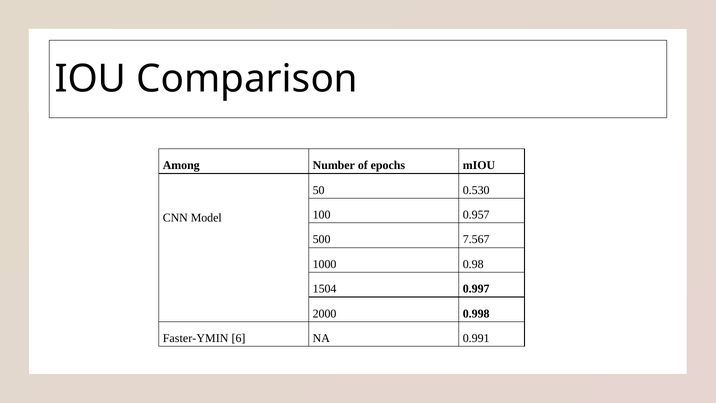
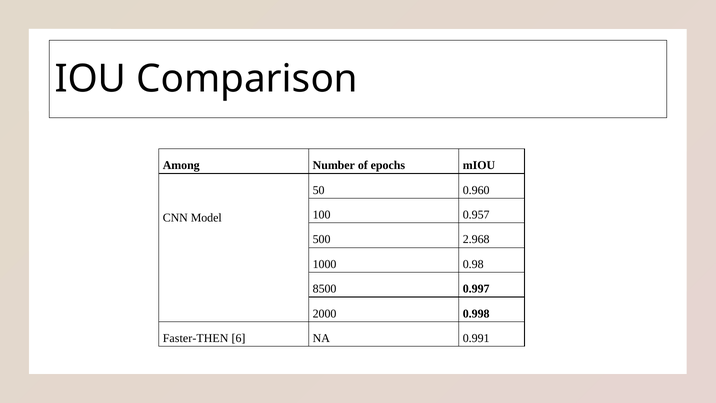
0.530: 0.530 -> 0.960 (476, 190)
7.567: 7.567 -> 2.968 (476, 239)
1504: 1504 -> 8500 (325, 289)
Faster-YMIN: Faster-YMIN -> Faster-THEN (196, 338)
